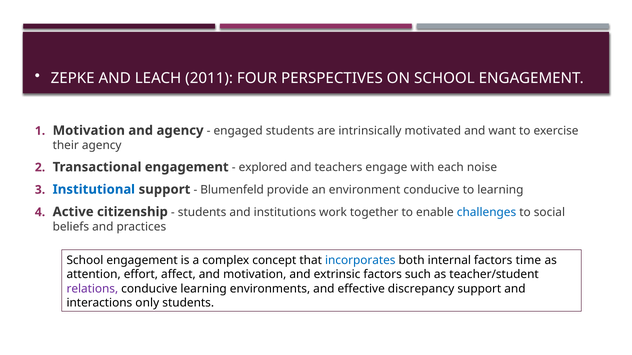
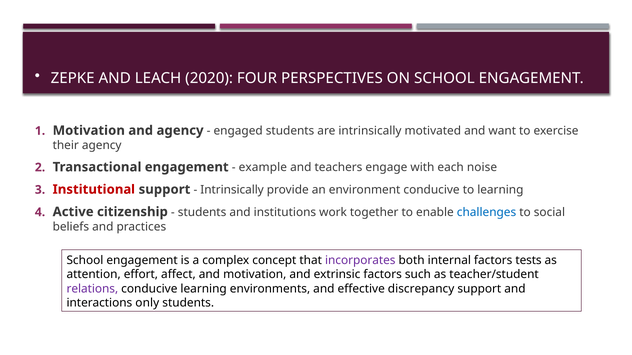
2011: 2011 -> 2020 (209, 79)
explored: explored -> example (263, 168)
Institutional colour: blue -> red (94, 190)
Blumenfeld: Blumenfeld -> Intrinsically (232, 190)
incorporates colour: blue -> purple (360, 261)
time: time -> tests (529, 261)
